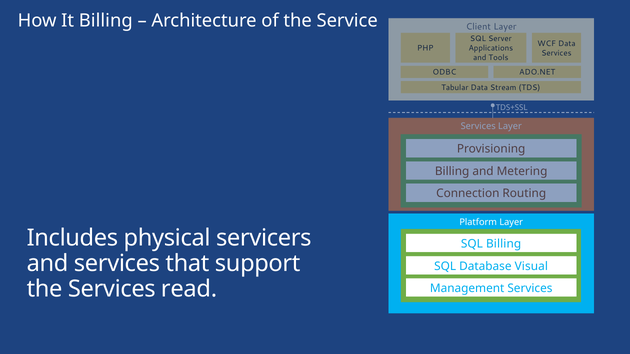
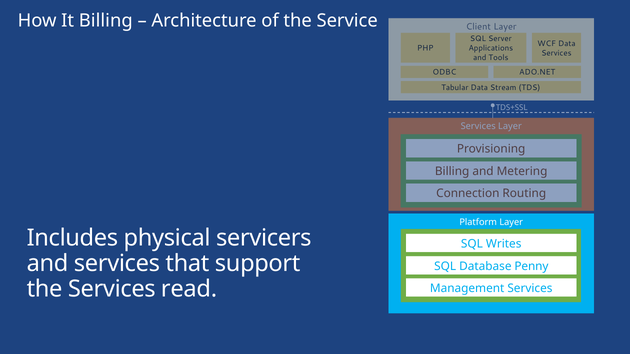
SQL Billing: Billing -> Writes (504, 244)
Visual: Visual -> Penny (531, 266)
